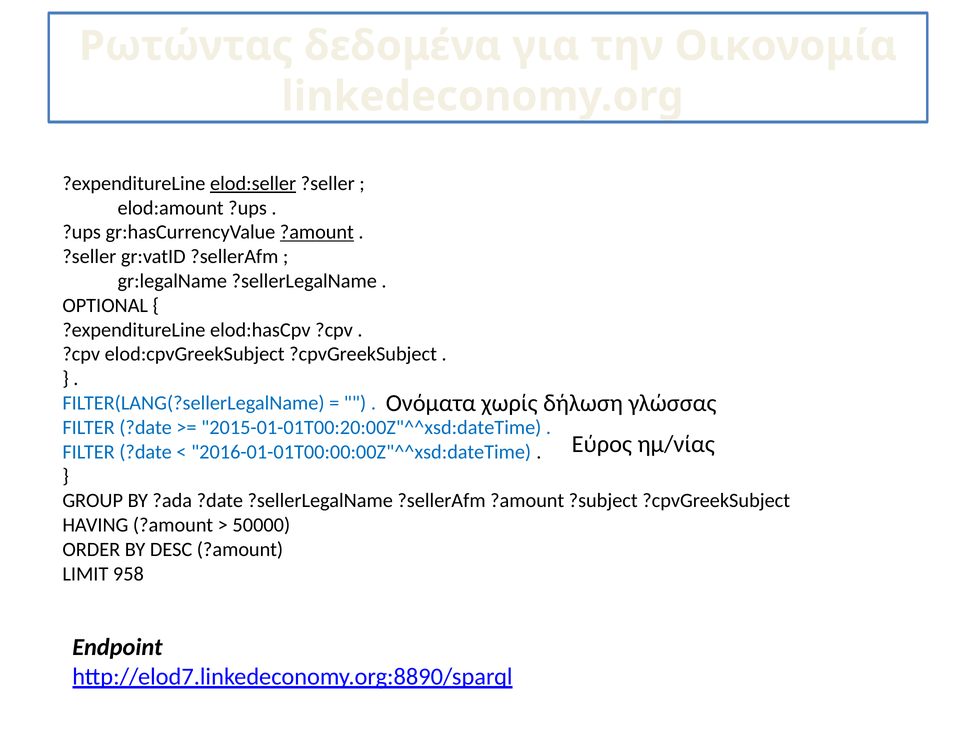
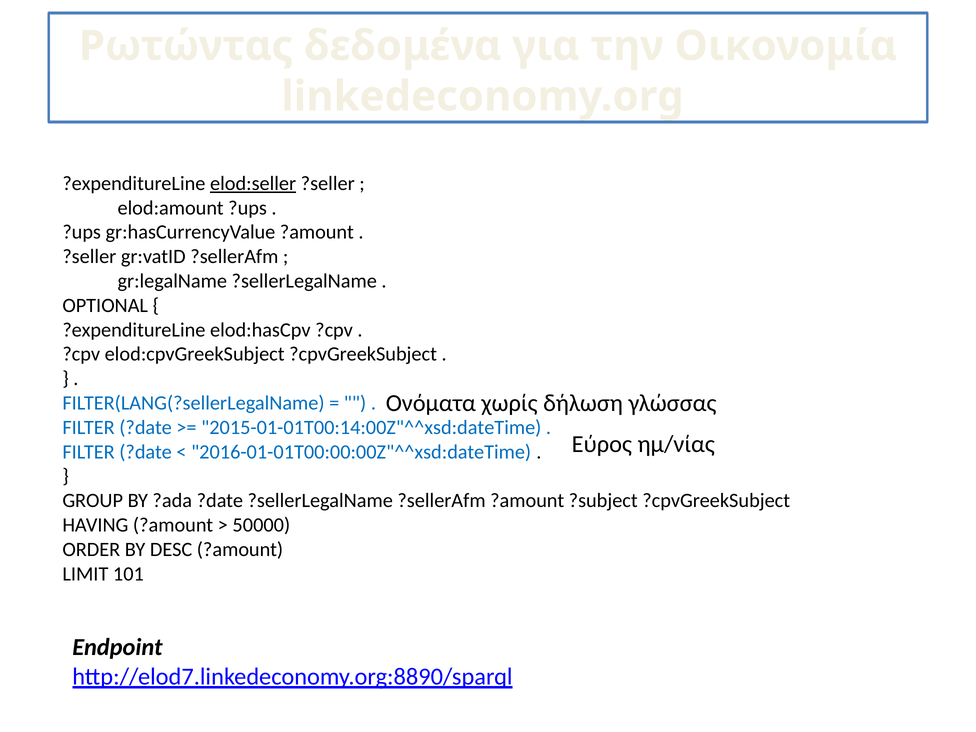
?amount underline: present -> none (317, 232)
2015-01-01T00:20:00Z"^^xsd:dateTime: 2015-01-01T00:20:00Z"^^xsd:dateTime -> 2015-01-01T00:14:00Z"^^xsd:dateTime (371, 427)
958: 958 -> 101 (128, 574)
